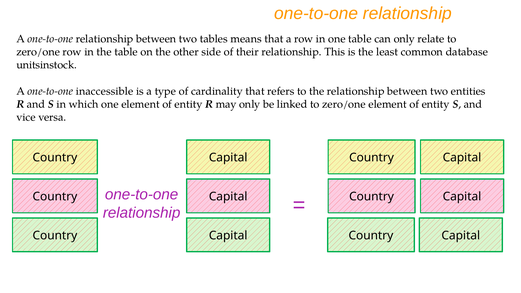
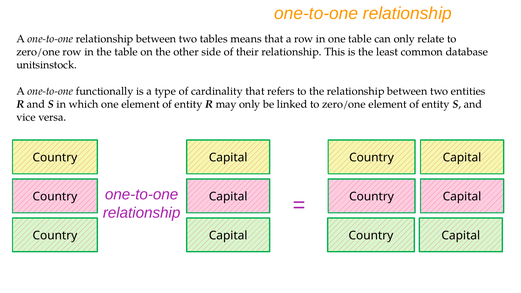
inaccessible: inaccessible -> functionally (105, 91)
